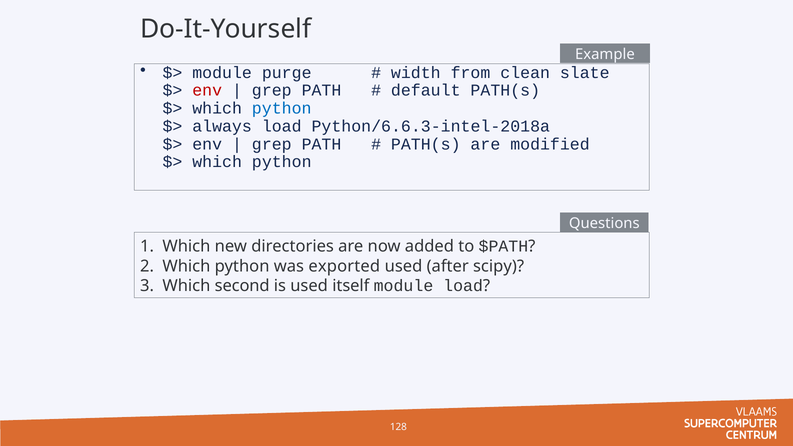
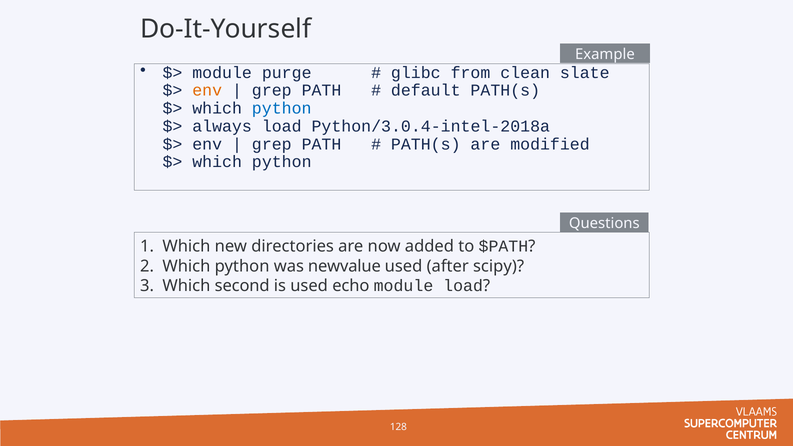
width: width -> glibc (416, 73)
env colour: red -> orange (207, 90)
Python/6.6.3-intel-2018a: Python/6.6.3-intel-2018a -> Python/3.0.4-intel-2018a (431, 126)
exported: exported -> newvalue (344, 266)
itself: itself -> echo (351, 286)
